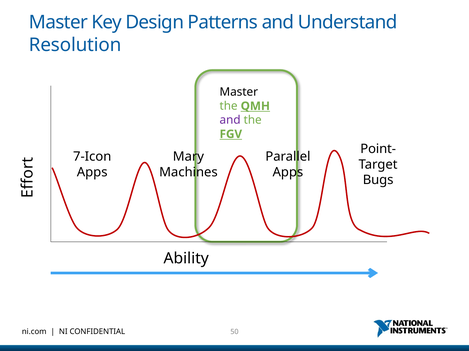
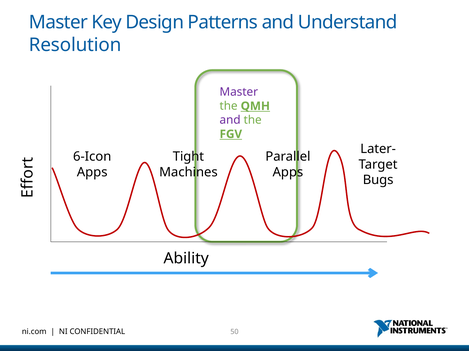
Master colour: black -> purple (239, 92)
Point-: Point- -> Later- (378, 149)
7-Icon: 7-Icon -> 6-Icon (92, 157)
Mary: Mary -> Tight (188, 157)
